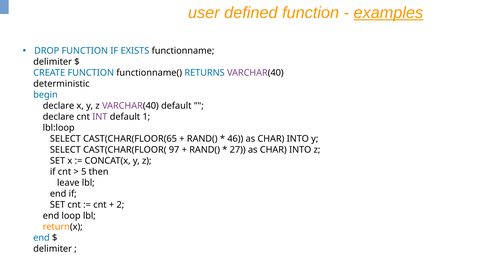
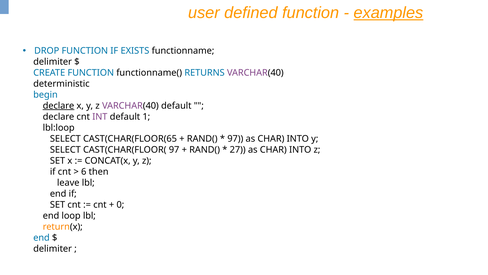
declare underline: none -> present (59, 106)
46: 46 -> 97 (235, 139)
5: 5 -> 6 (84, 171)
2: 2 -> 0 (120, 204)
